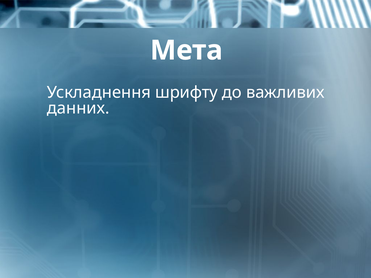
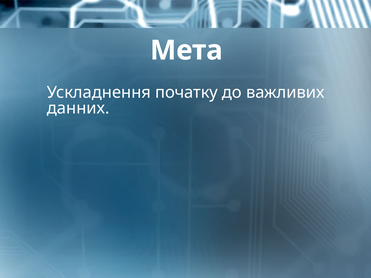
шрифту: шрифту -> початку (186, 93)
